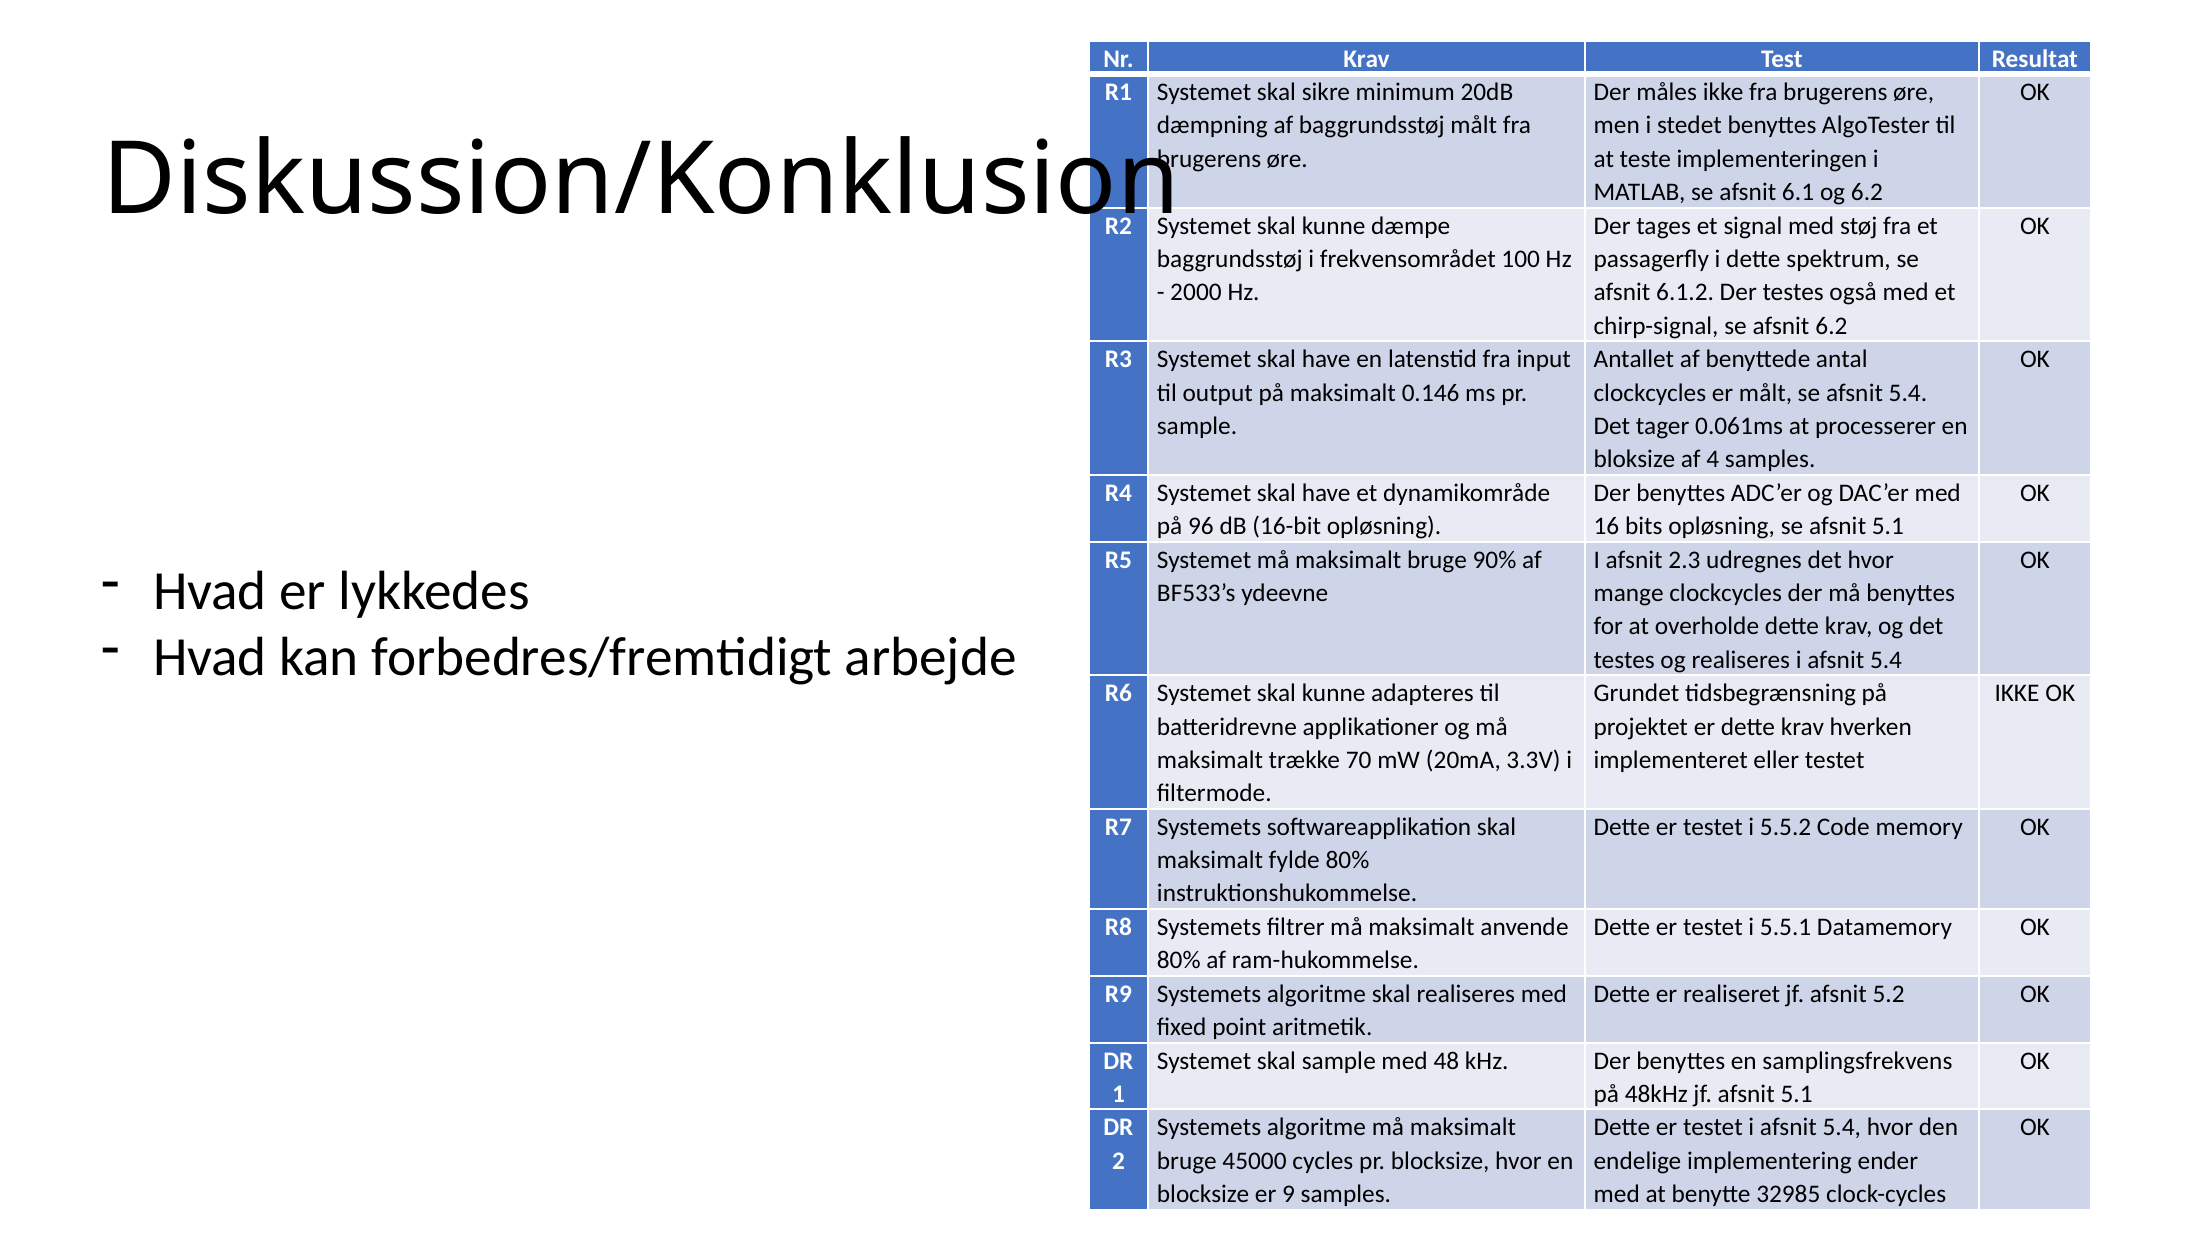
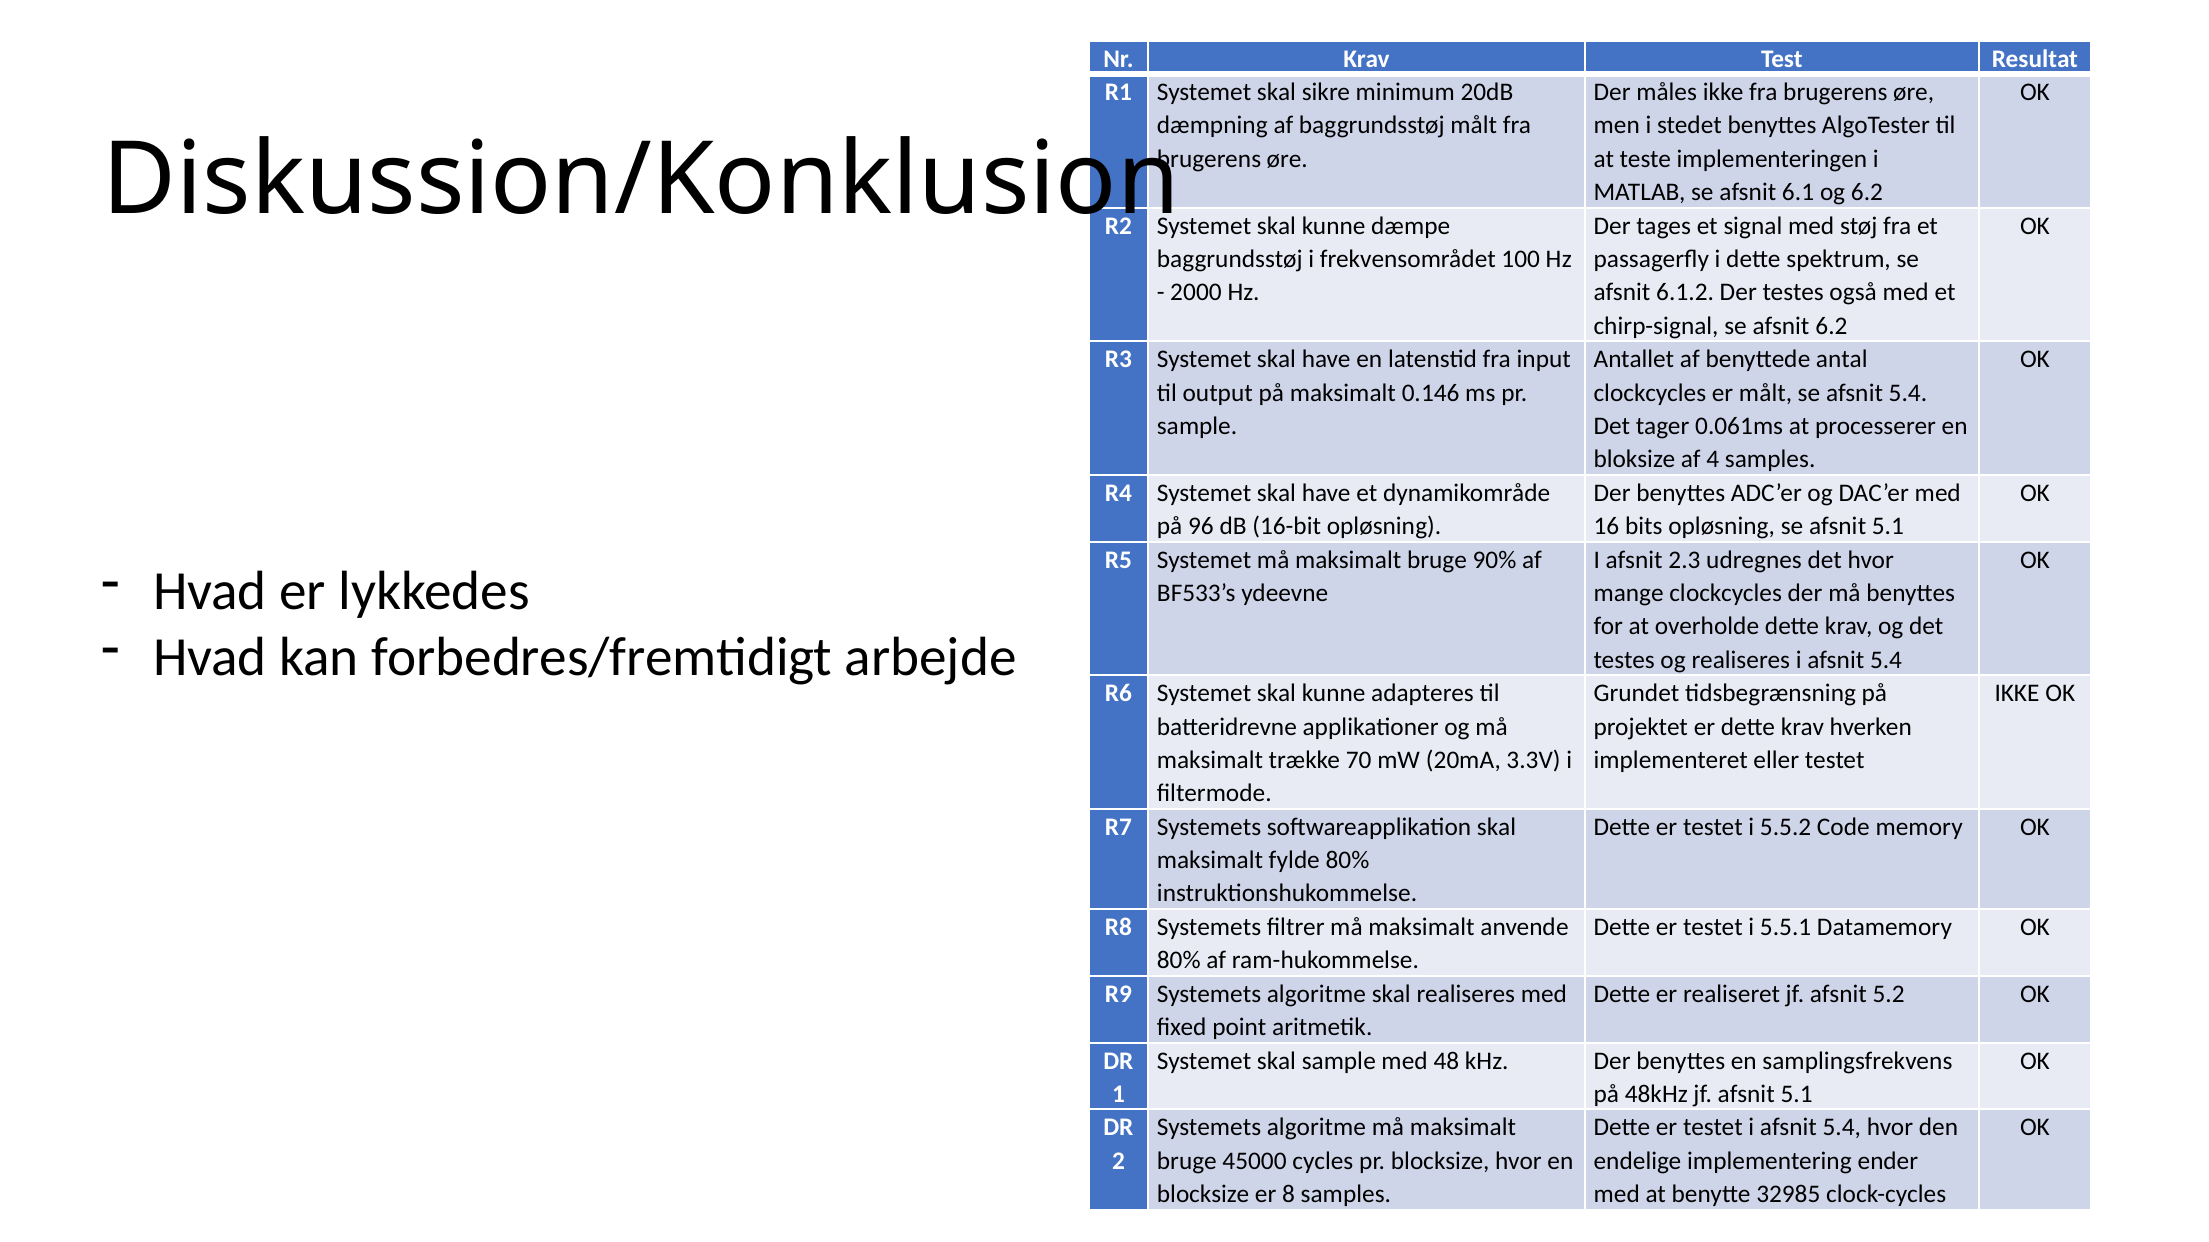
9: 9 -> 8 (1289, 1195)
